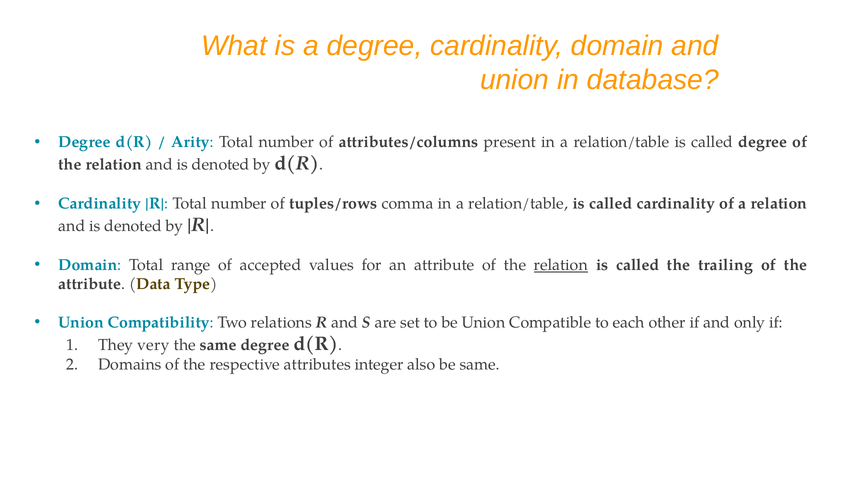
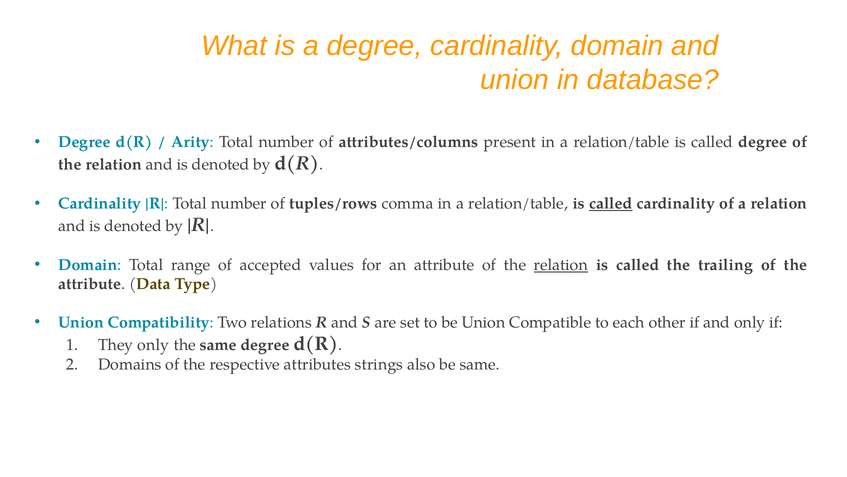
called underline: none -> present (611, 203)
They very: very -> only (153, 345)
integer: integer -> strings (379, 364)
